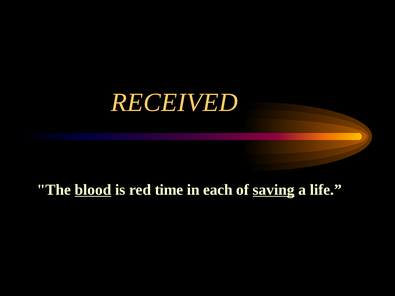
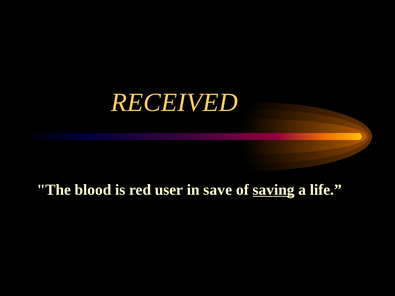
blood underline: present -> none (93, 190)
time: time -> user (169, 190)
each: each -> save (218, 190)
